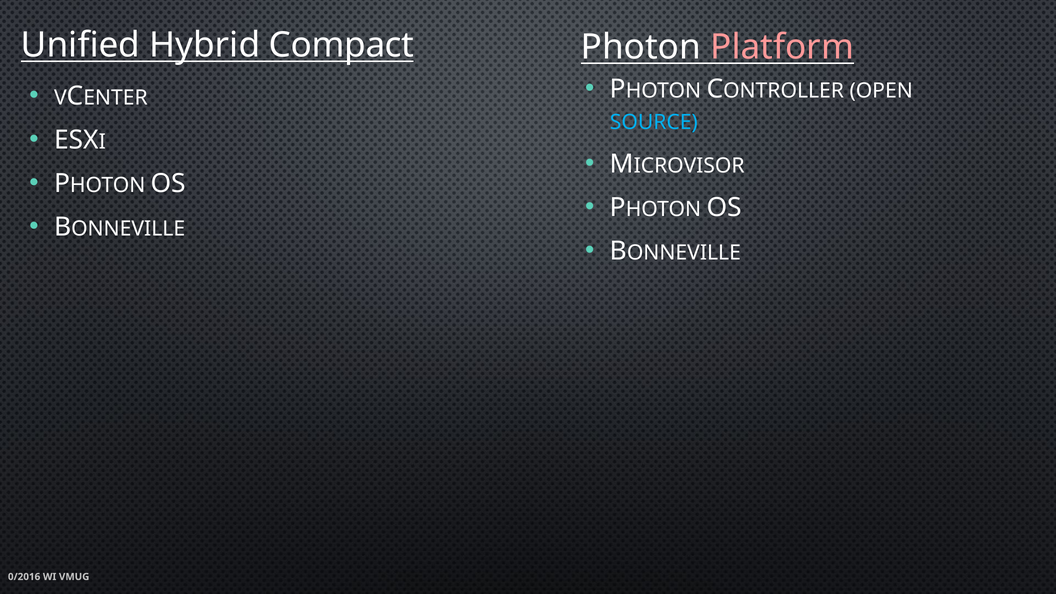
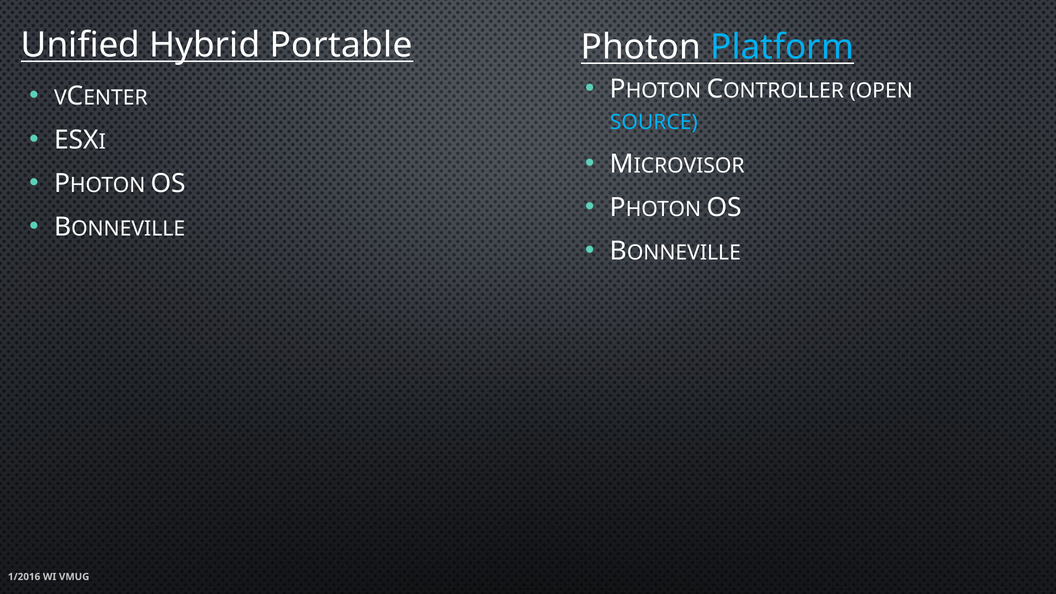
Compact: Compact -> Portable (341, 45)
Platform colour: pink -> light blue (782, 47)
0/2016: 0/2016 -> 1/2016 (24, 577)
